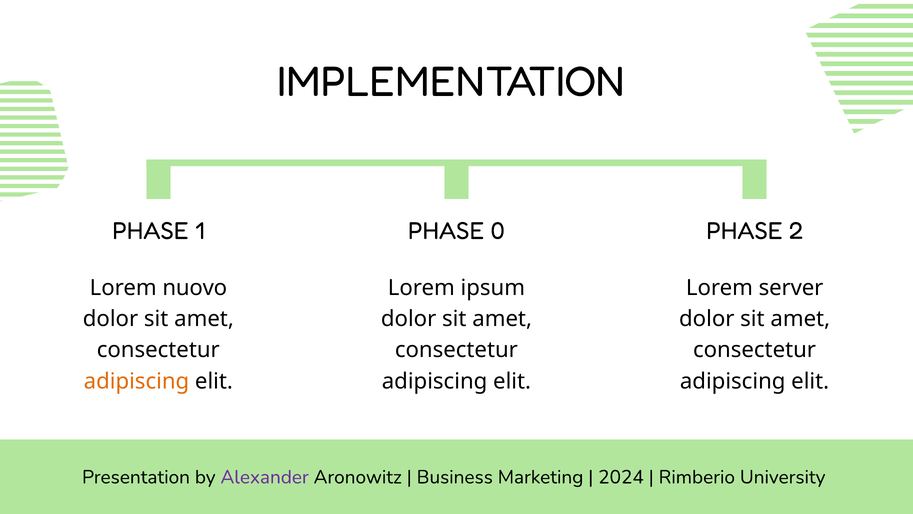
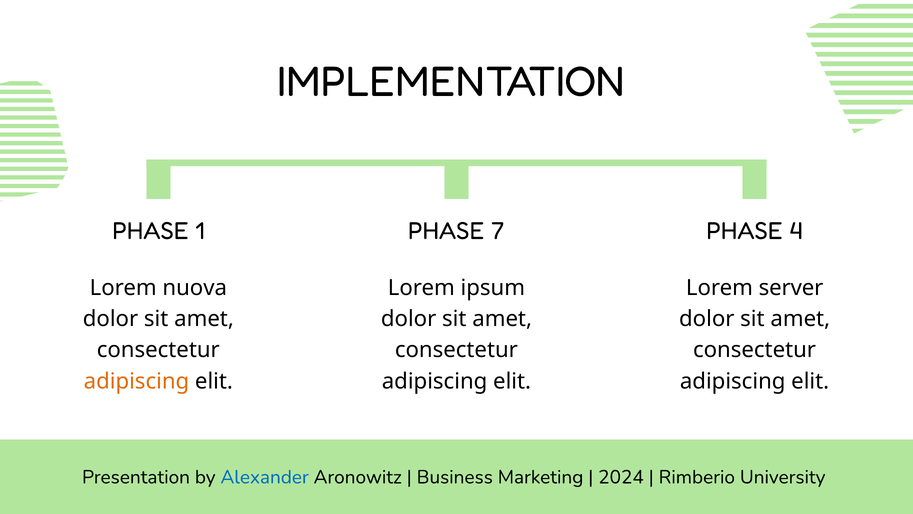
0: 0 -> 7 (498, 231)
2: 2 -> 4 (796, 231)
nuovo: nuovo -> nuova (195, 288)
Alexander colour: purple -> blue (265, 477)
